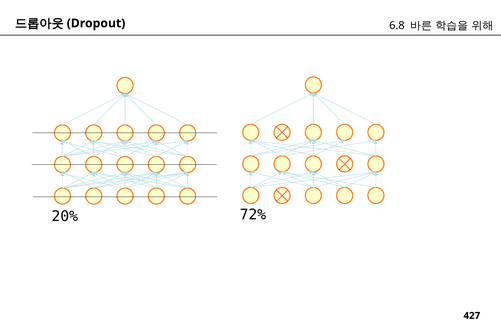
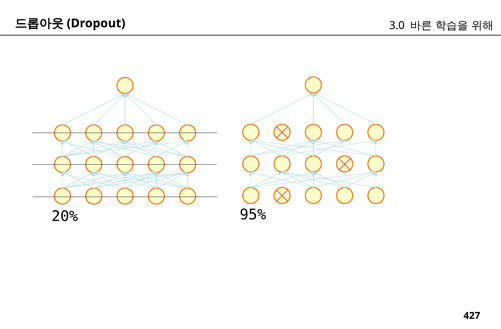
6.8: 6.8 -> 3.0 (397, 26)
72%: 72% -> 95% (253, 215)
